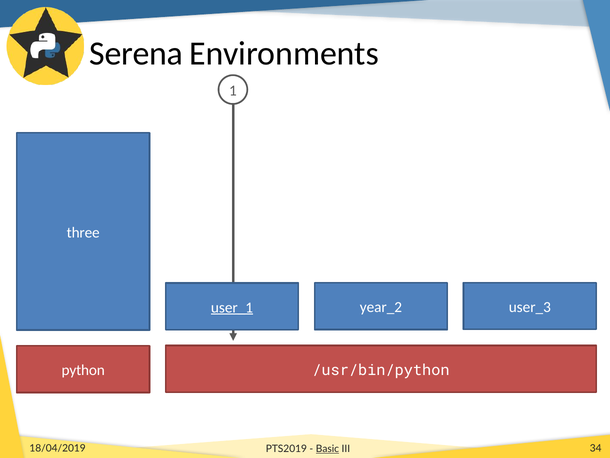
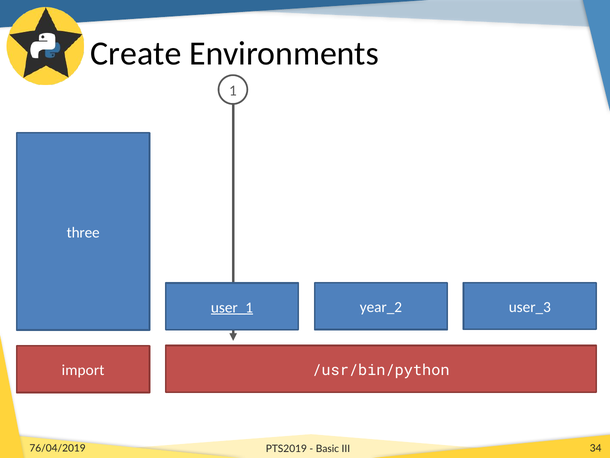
Serena: Serena -> Create (136, 53)
python: python -> import (83, 370)
18/04/2019: 18/04/2019 -> 76/04/2019 (58, 448)
Basic underline: present -> none (327, 449)
